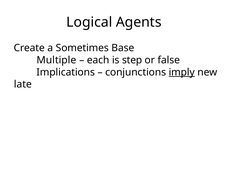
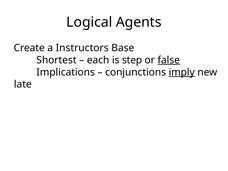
Sometimes: Sometimes -> Instructors (82, 48)
Multiple: Multiple -> Shortest (57, 60)
false underline: none -> present (169, 60)
